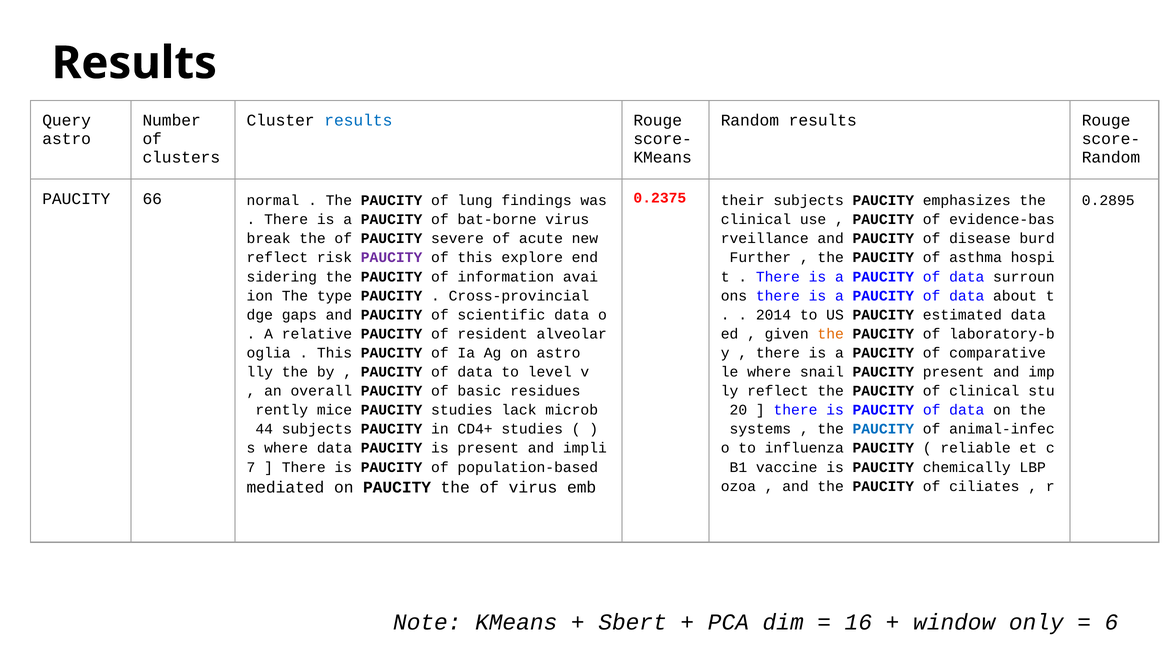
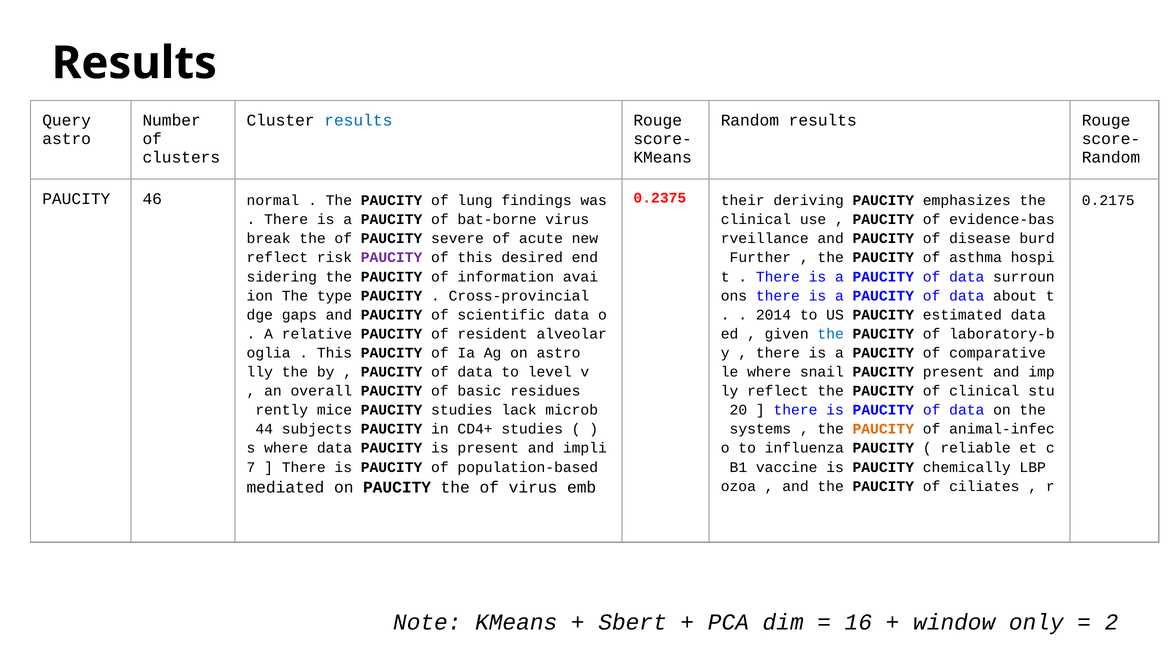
their subjects: subjects -> deriving (809, 200)
66: 66 -> 46 (152, 199)
0.2895: 0.2895 -> 0.2175 (1108, 200)
explore: explore -> desired (532, 258)
the colour: orange -> blue (831, 334)
PAUCITY colour: blue -> orange (883, 429)
6: 6 -> 2 (1111, 622)
